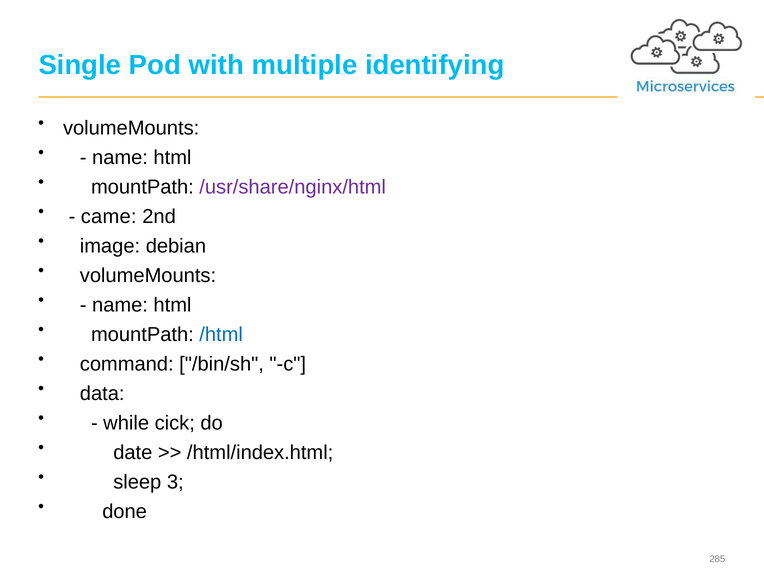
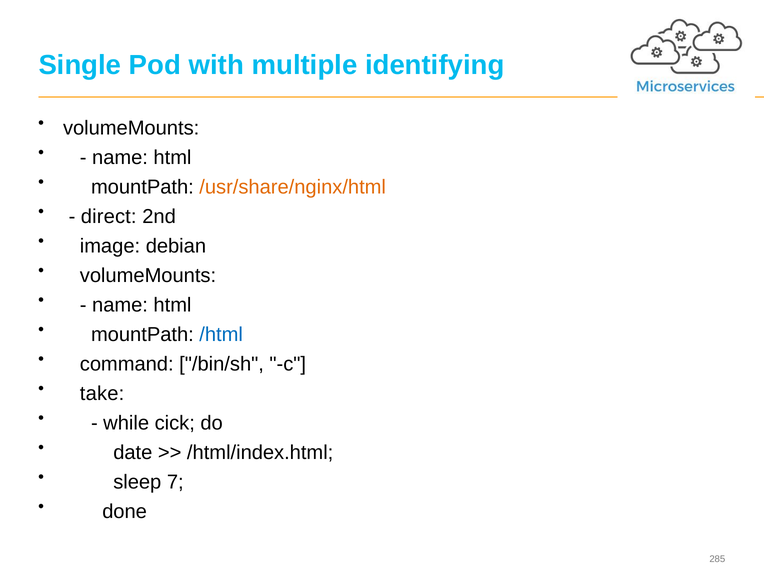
/usr/share/nginx/html colour: purple -> orange (293, 187)
came: came -> direct (109, 217)
data: data -> take (102, 394)
3: 3 -> 7 (175, 482)
